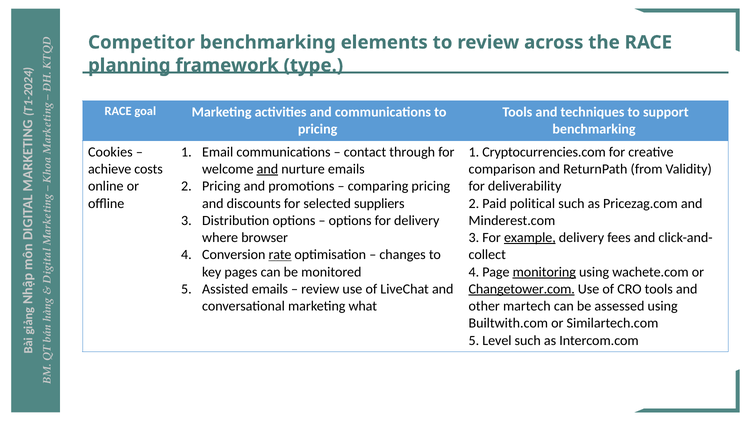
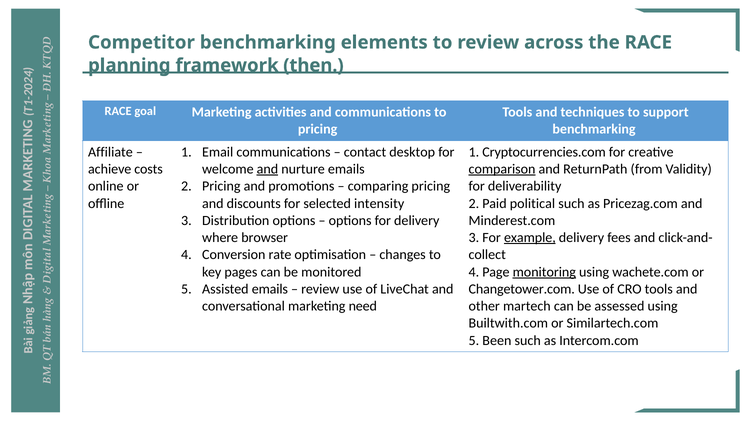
type: type -> then (313, 65)
Cookies: Cookies -> Affiliate (110, 152)
through: through -> desktop (412, 152)
comparison underline: none -> present (502, 169)
suppliers: suppliers -> intensity (379, 204)
rate underline: present -> none (280, 255)
Changetower.com underline: present -> none (522, 289)
what: what -> need (363, 306)
Level: Level -> Been (497, 341)
